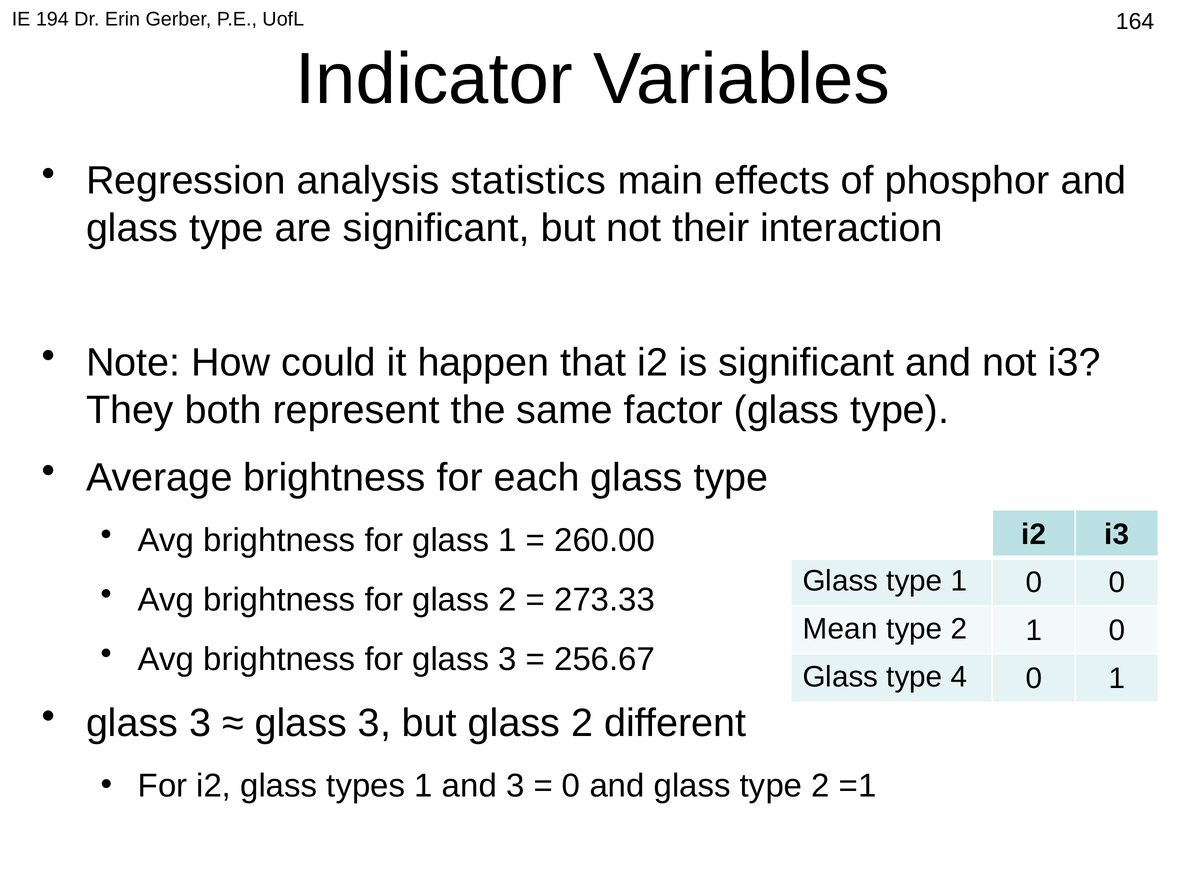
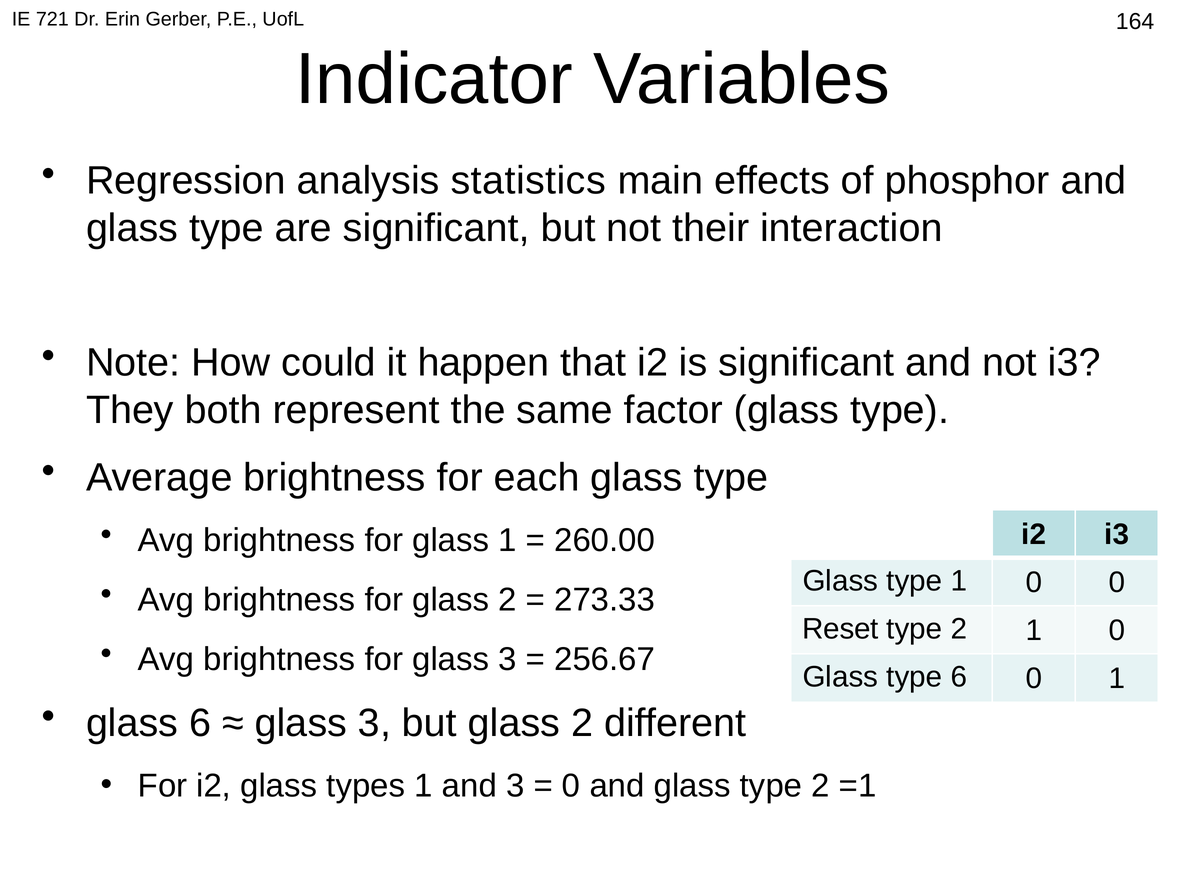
194: 194 -> 721 (52, 19)
Mean: Mean -> Reset (840, 629)
type 4: 4 -> 6 (959, 677)
3: 3 -> 6 (200, 723)
